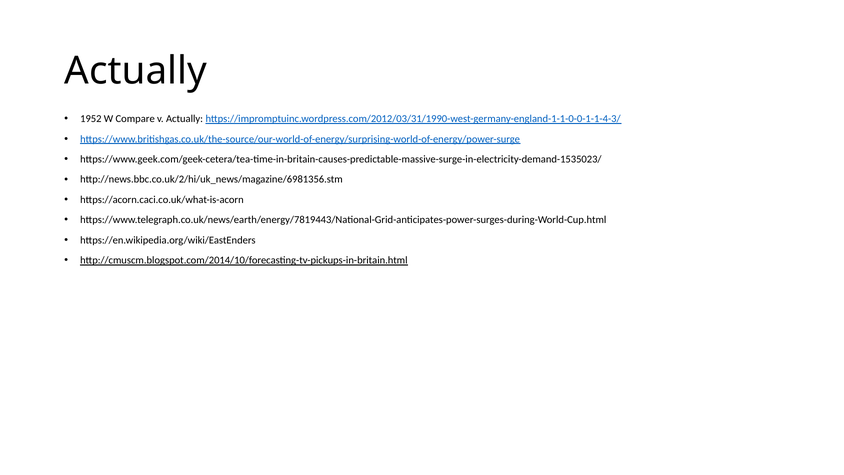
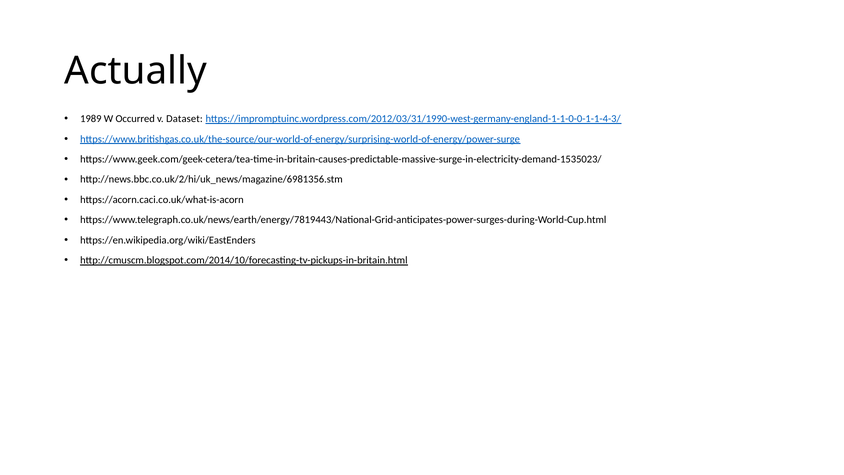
1952: 1952 -> 1989 (91, 119)
Compare: Compare -> Occurred (135, 119)
v Actually: Actually -> Dataset (184, 119)
